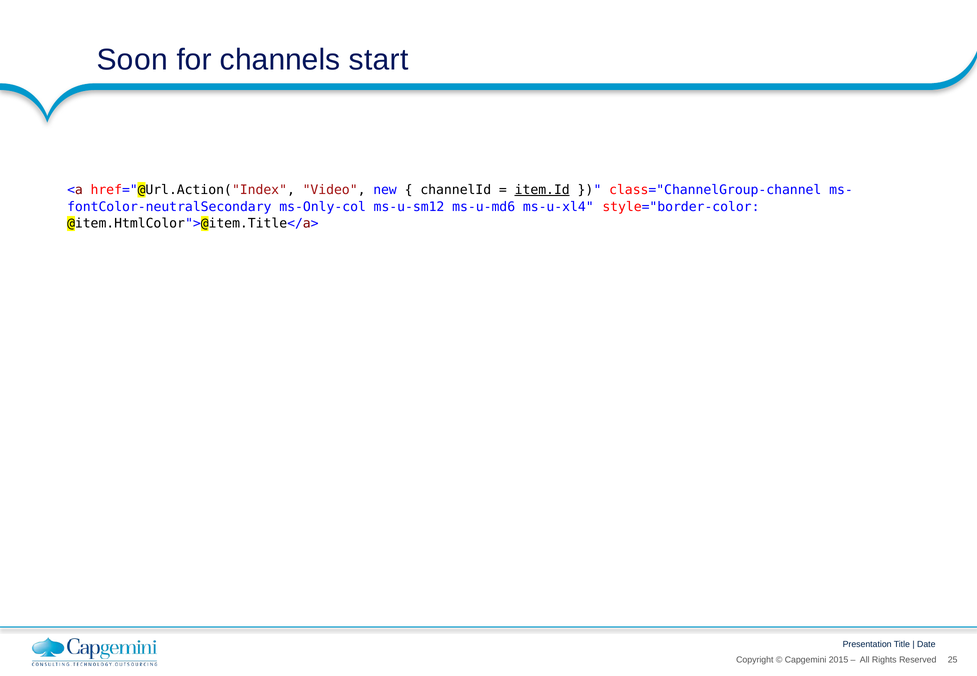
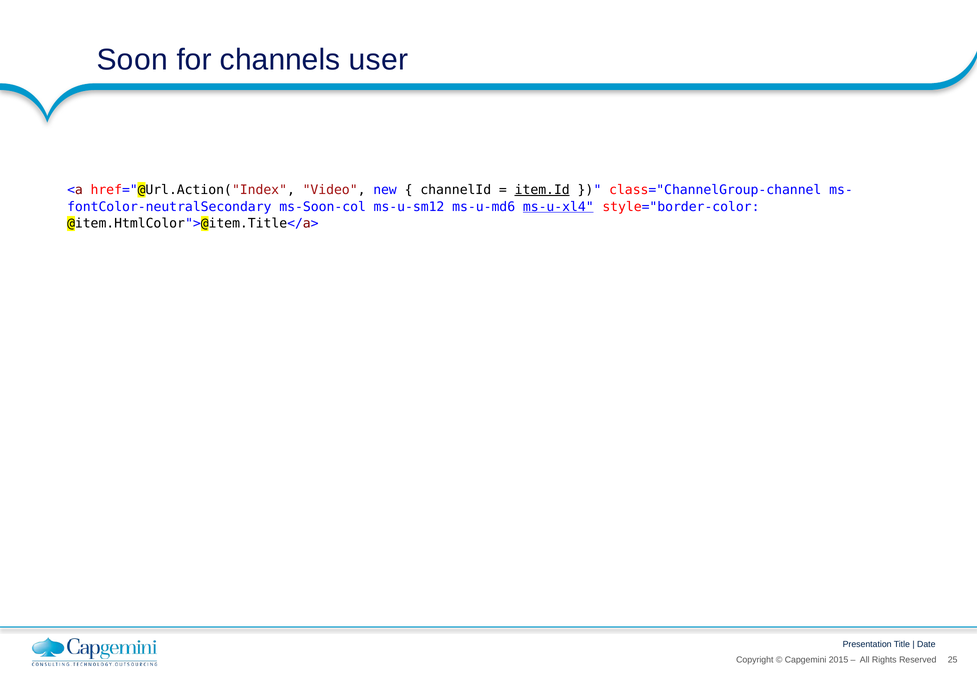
start: start -> user (379, 60)
ms-Only-col: ms-Only-col -> ms-Soon-col (323, 207)
ms-u-xl4 underline: none -> present (558, 207)
